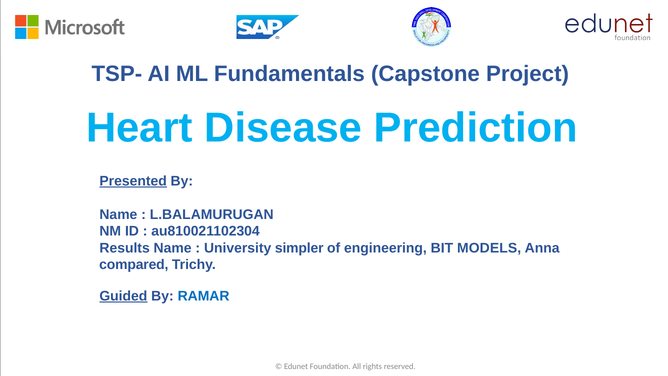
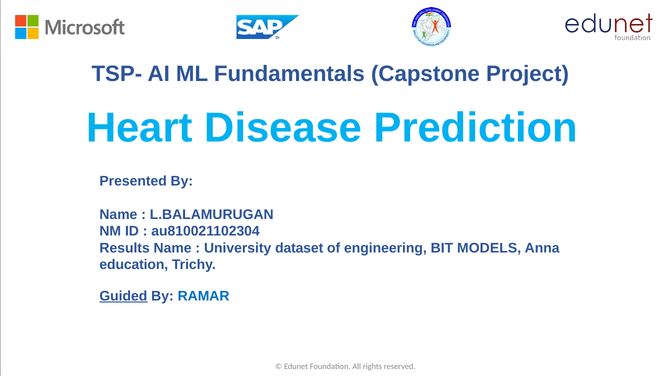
Presented underline: present -> none (133, 181)
simpler: simpler -> dataset (299, 248)
compared: compared -> education (134, 265)
